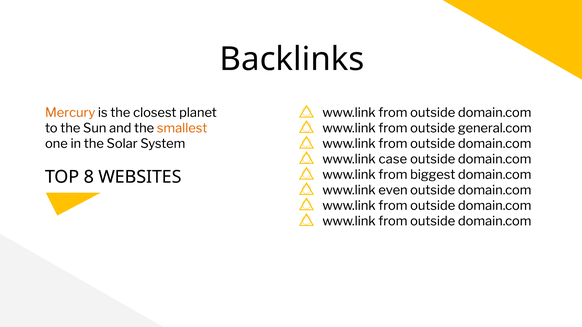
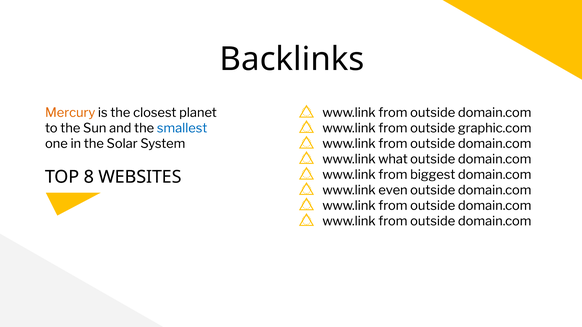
general.com: general.com -> graphic.com (495, 128)
smallest colour: orange -> blue (182, 128)
case: case -> what (393, 159)
